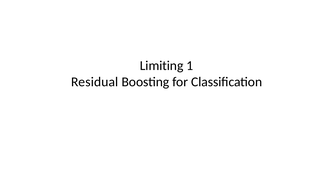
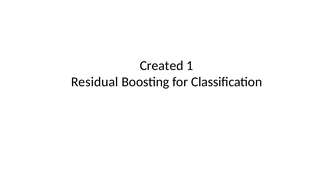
Limiting: Limiting -> Created (162, 66)
